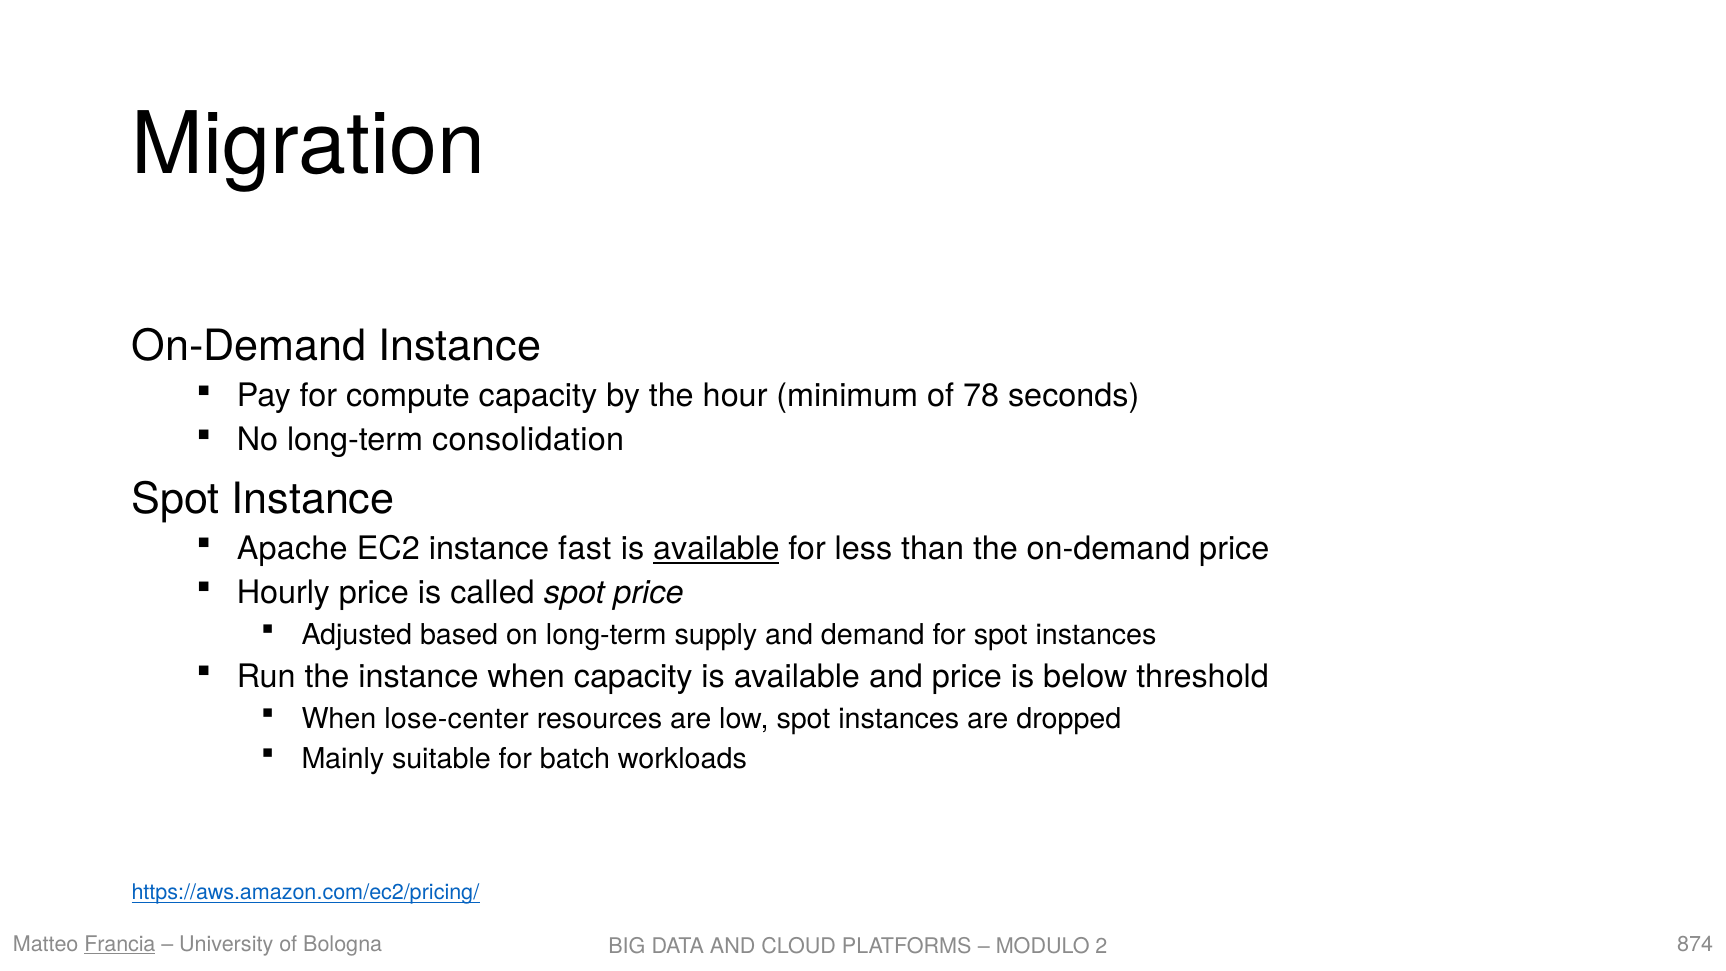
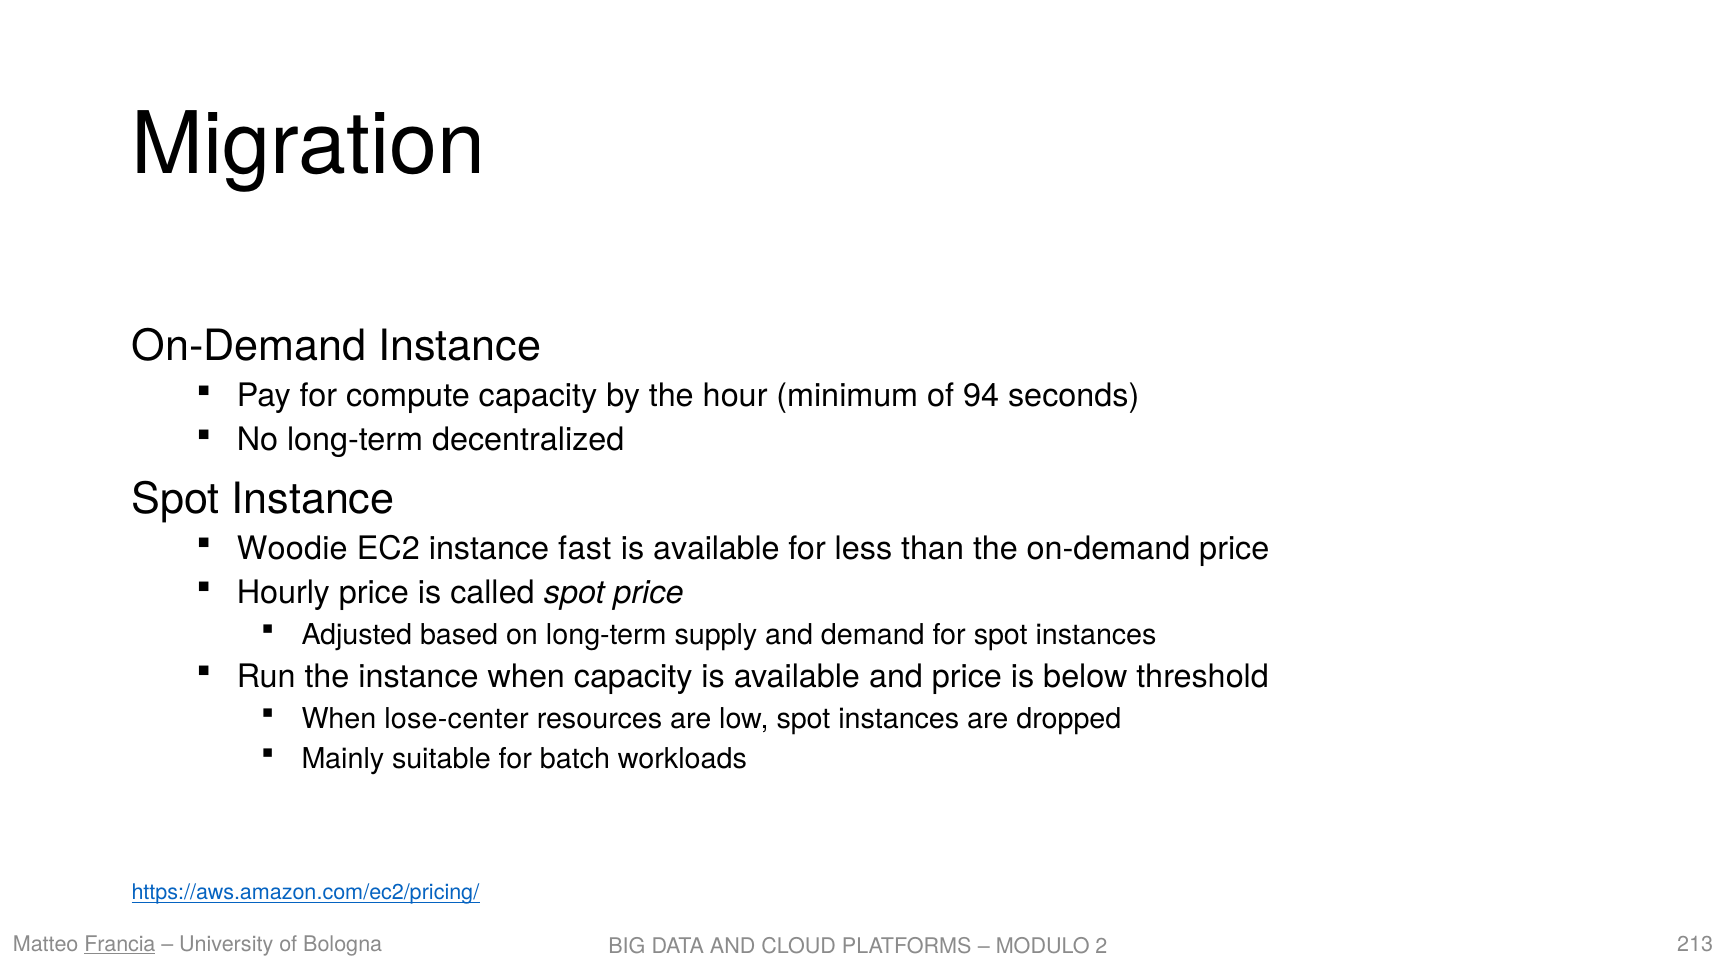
78: 78 -> 94 (981, 396)
consolidation: consolidation -> decentralized (528, 440)
Apache: Apache -> Woodie (292, 549)
available underline: present -> none (716, 549)
874: 874 -> 213 (1695, 944)
